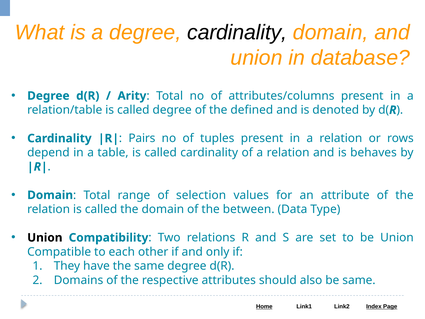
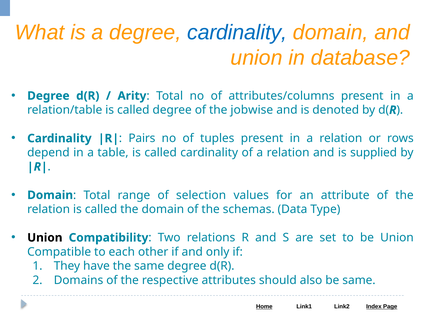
cardinality colour: black -> blue (237, 32)
defined: defined -> jobwise (252, 110)
behaves: behaves -> supplied (374, 152)
between: between -> schemas (249, 209)
